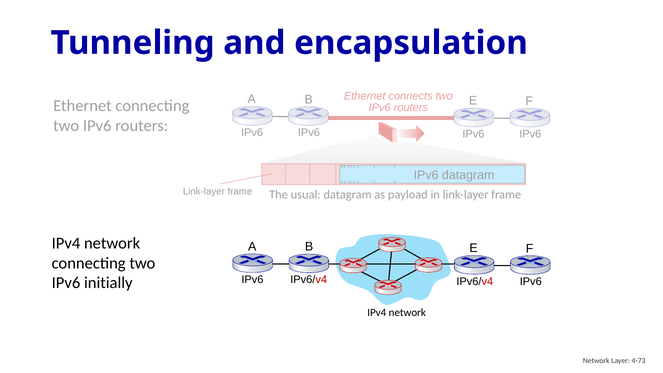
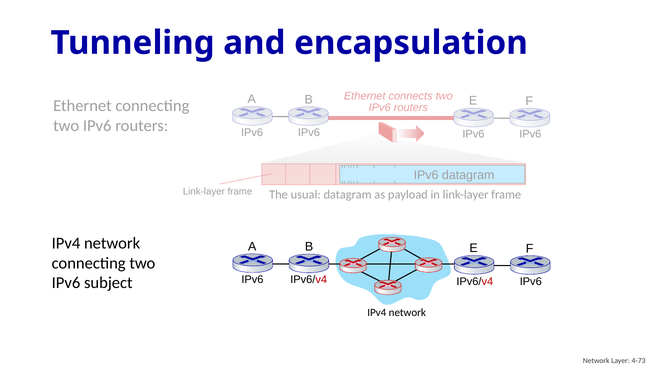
initially: initially -> subject (108, 283)
